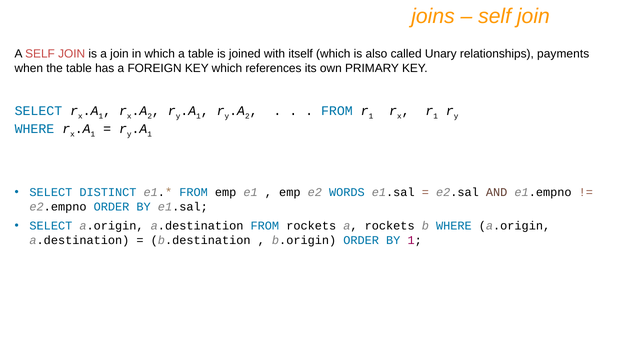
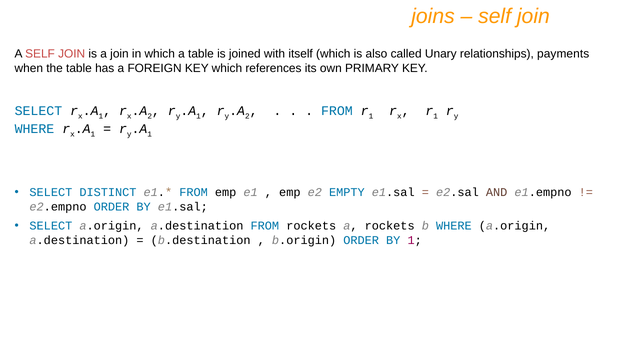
WORDS: WORDS -> EMPTY (347, 192)
